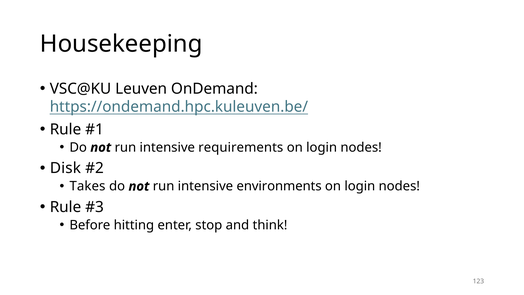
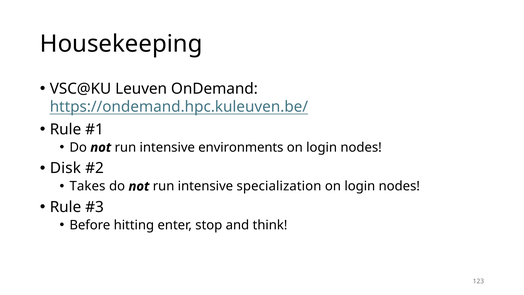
requirements: requirements -> environments (241, 147)
environments: environments -> specialization (279, 186)
